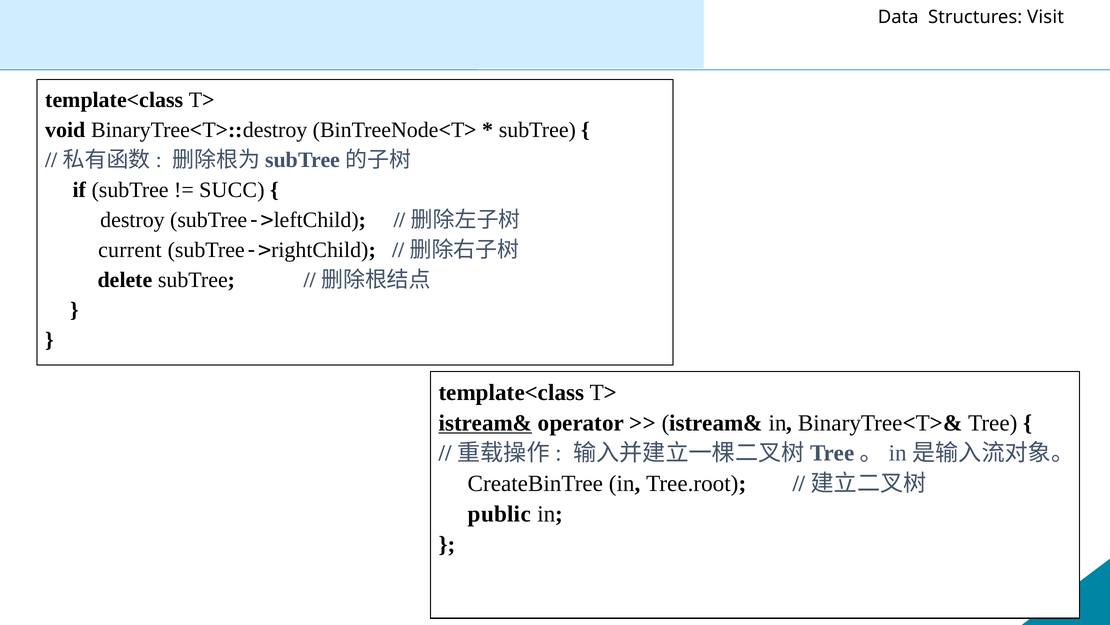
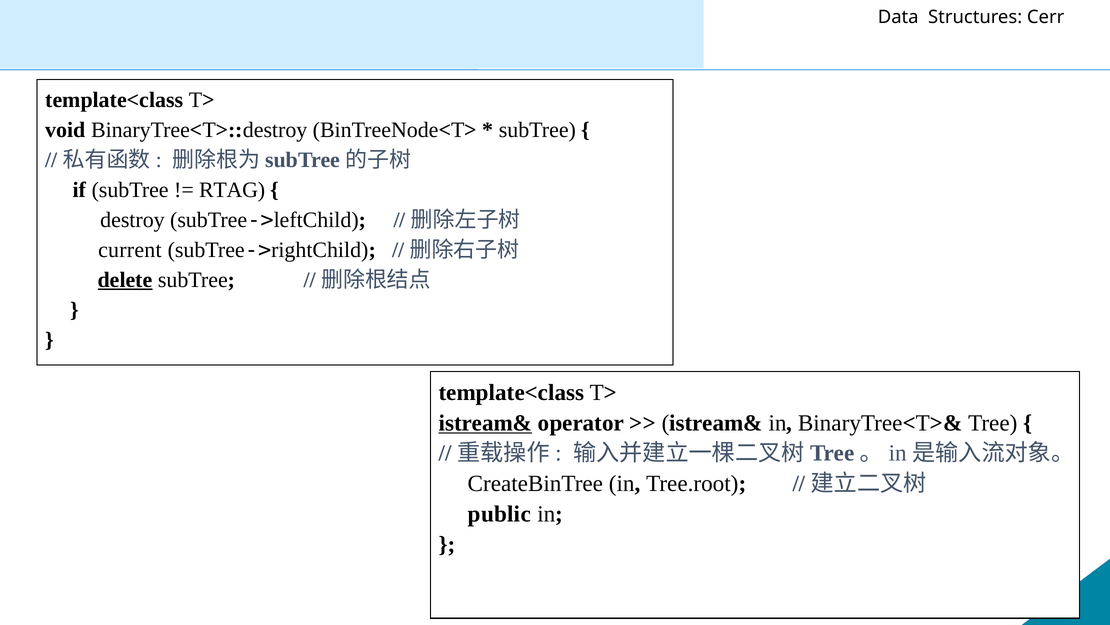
Visit: Visit -> Cerr (1046, 17)
SUCC: SUCC -> RTAG (232, 190)
delete underline: none -> present (125, 280)
